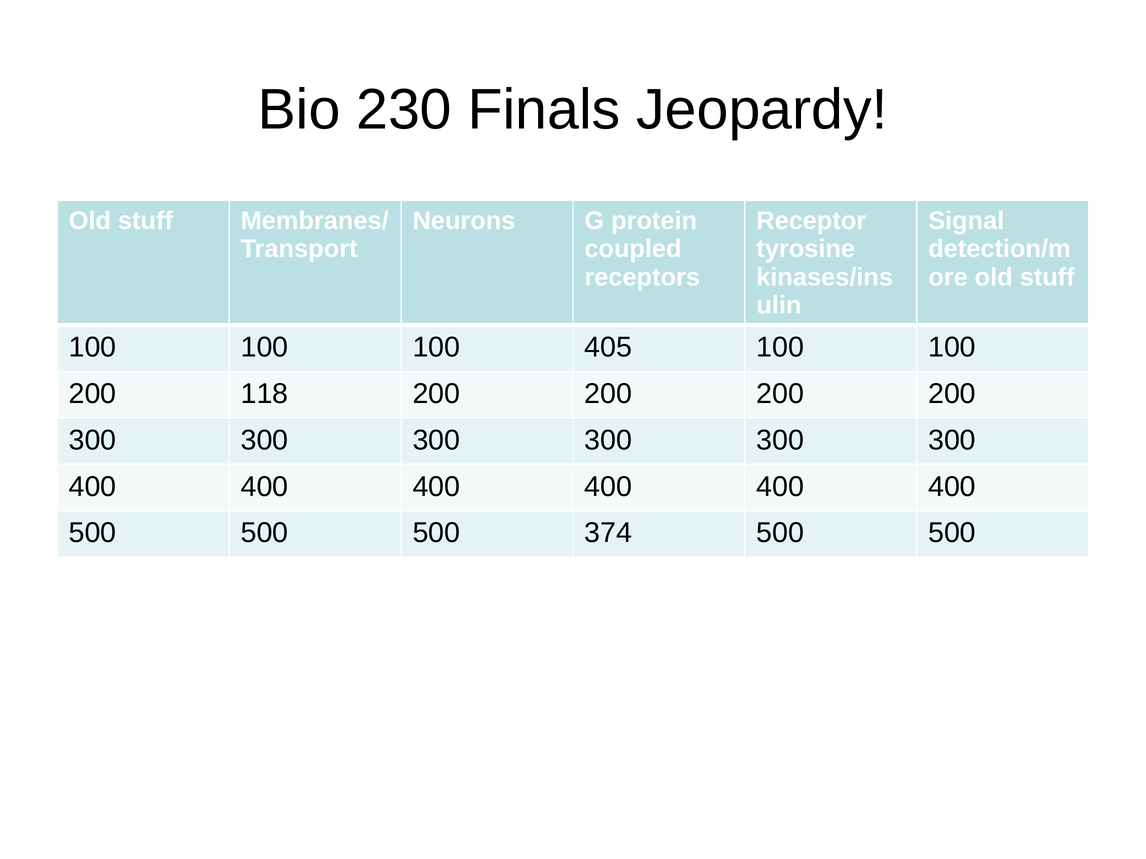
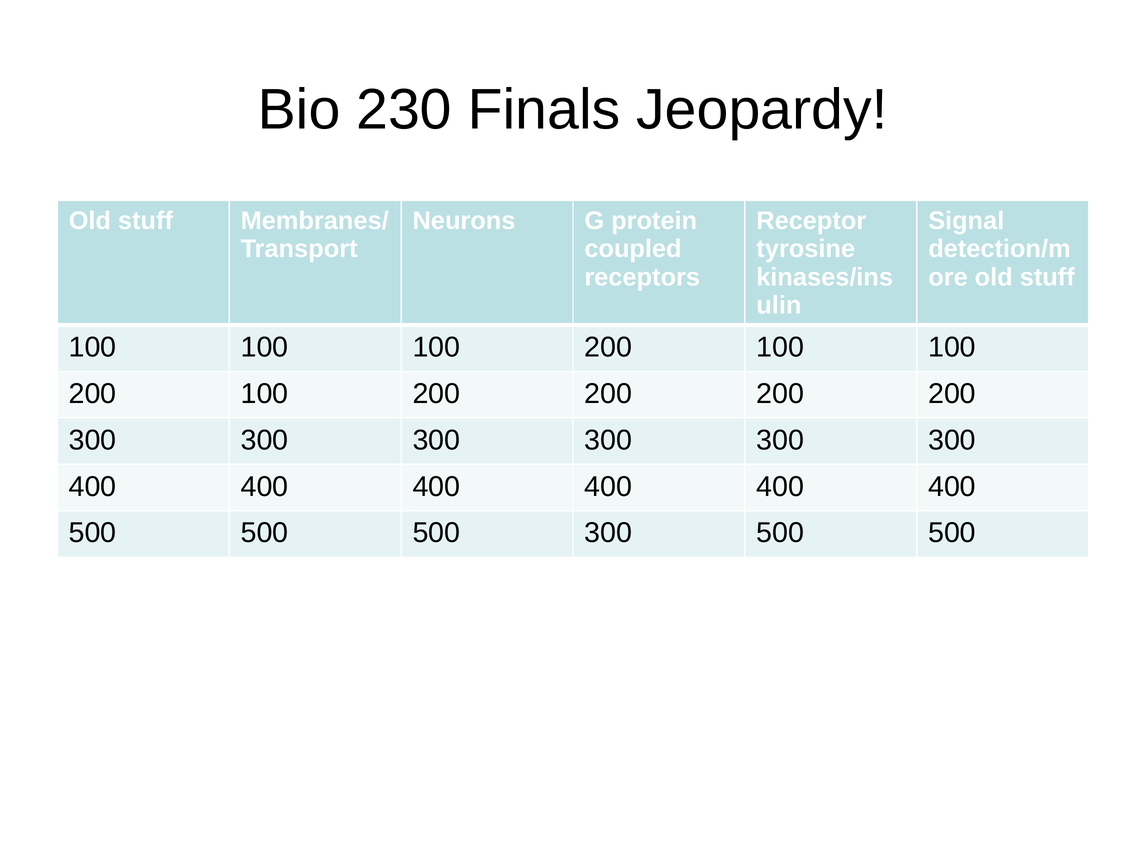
100 100 100 405: 405 -> 200 (608, 347)
118: 118 -> 100 (265, 394)
500 374: 374 -> 300 (608, 533)
